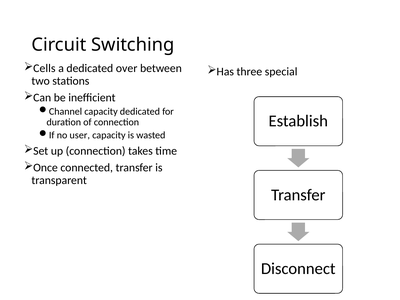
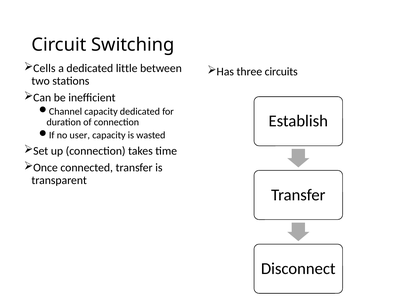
over: over -> little (127, 68)
special: special -> circuits (281, 72)
